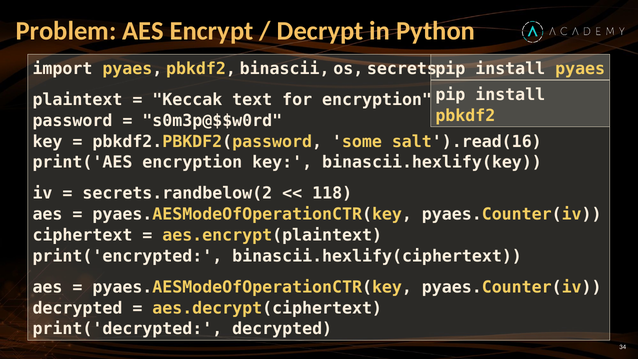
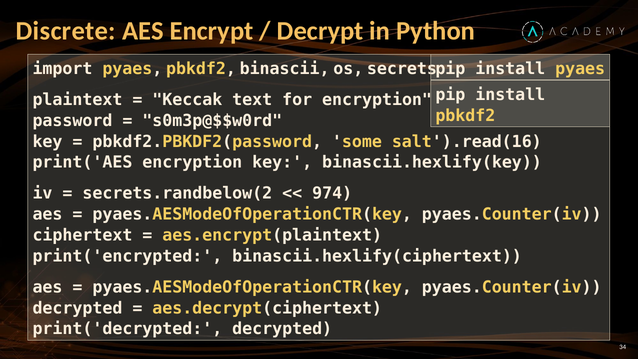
Problem: Problem -> Discrete (66, 31)
118: 118 -> 974 (332, 193)
